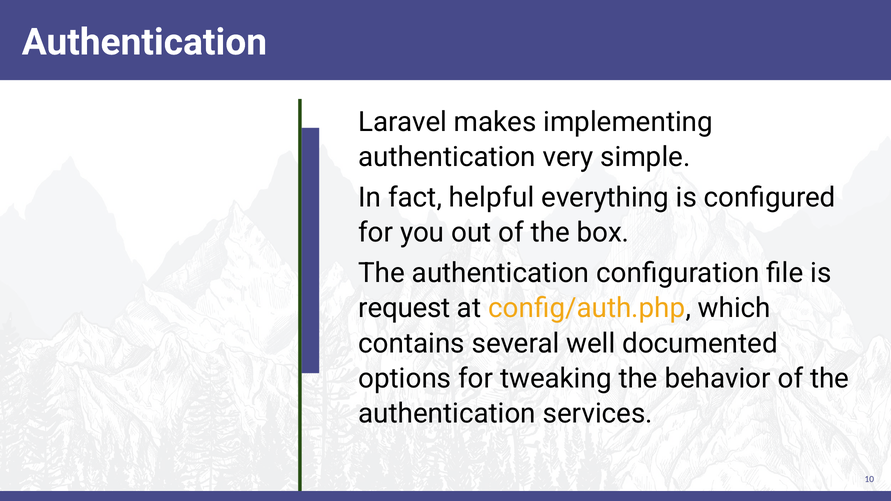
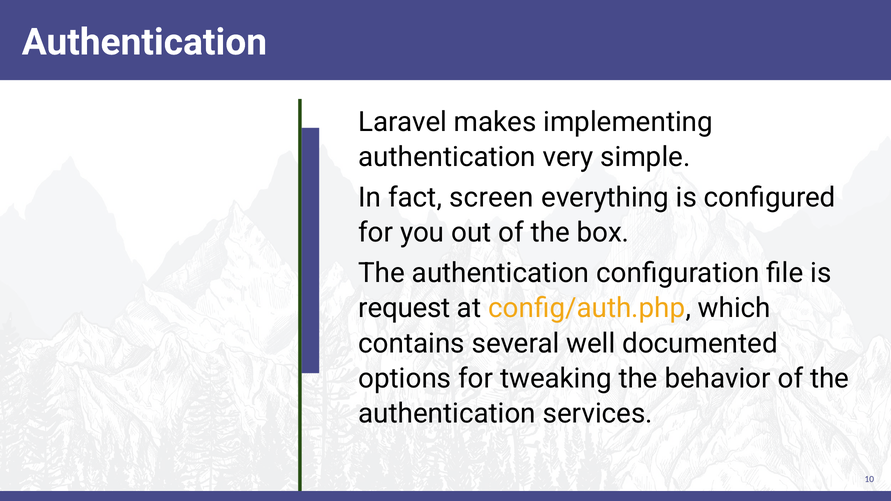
helpful: helpful -> screen (492, 198)
